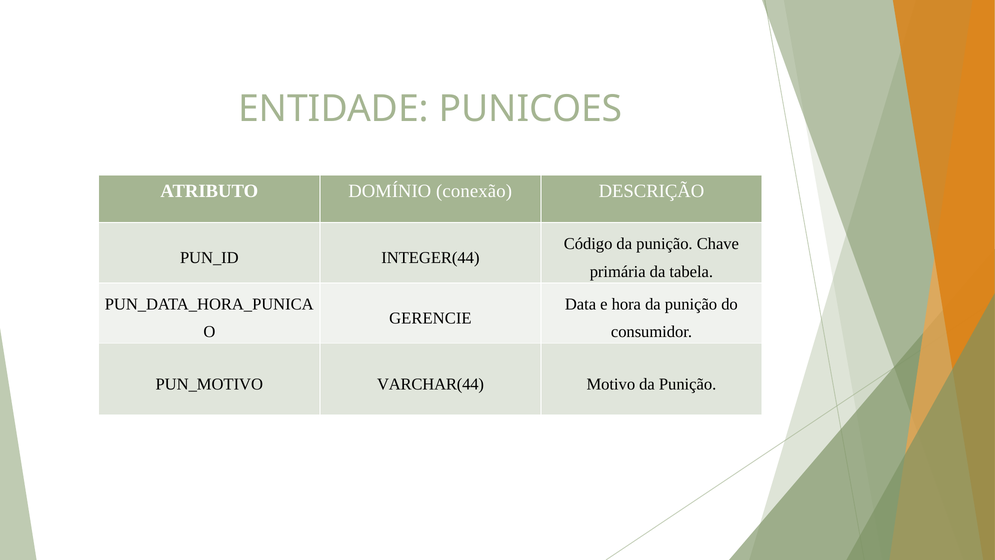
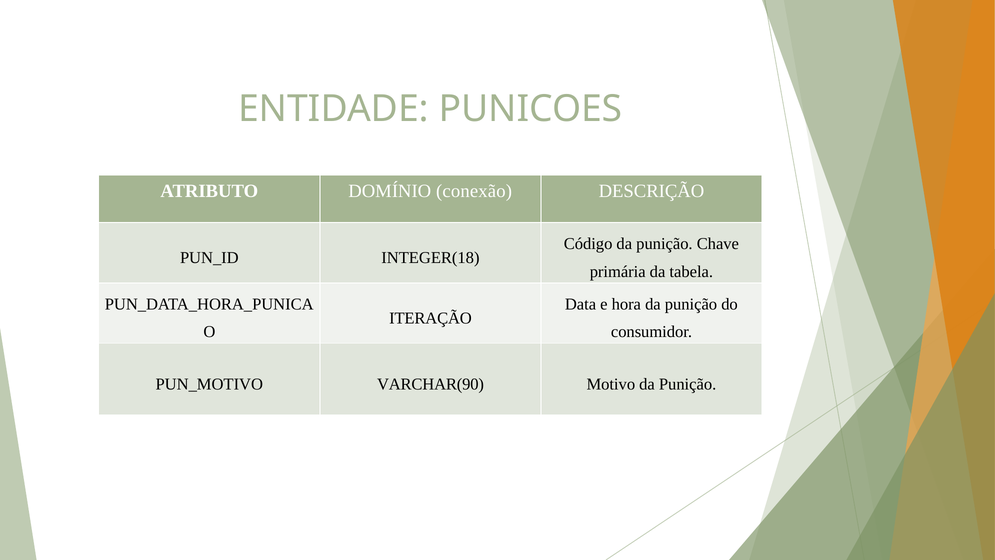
INTEGER(44: INTEGER(44 -> INTEGER(18 (430, 258)
GERENCIE: GERENCIE -> ITERAÇÃO (430, 318)
VARCHAR(44: VARCHAR(44 -> VARCHAR(90 (430, 384)
